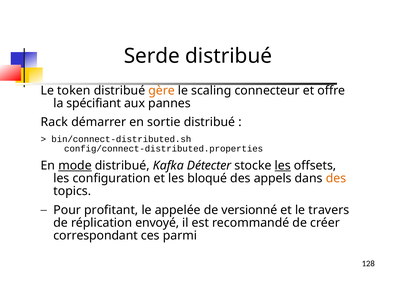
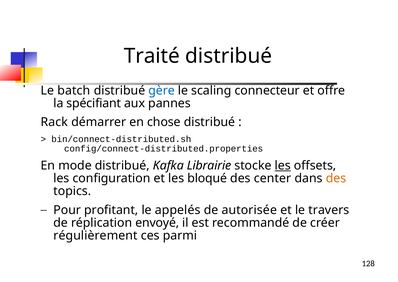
Serde: Serde -> Traité (152, 56)
token: token -> batch (74, 90)
gère colour: orange -> blue (162, 90)
sortie: sortie -> chose (164, 122)
mode underline: present -> none (75, 165)
Détecter: Détecter -> Librairie (209, 165)
appels: appels -> center (273, 178)
appelée: appelée -> appelés (178, 210)
versionné: versionné -> autorisée (249, 210)
correspondant: correspondant -> régulièrement (95, 235)
